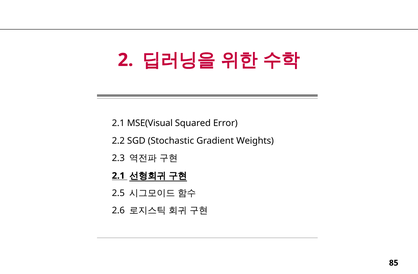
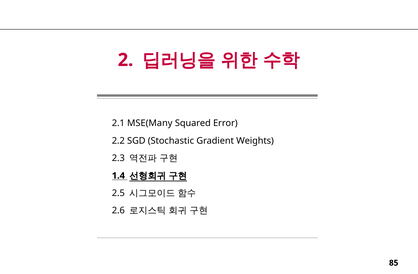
MSE(Visual: MSE(Visual -> MSE(Many (150, 124)
2.1: 2.1 -> 1.4 (118, 176)
